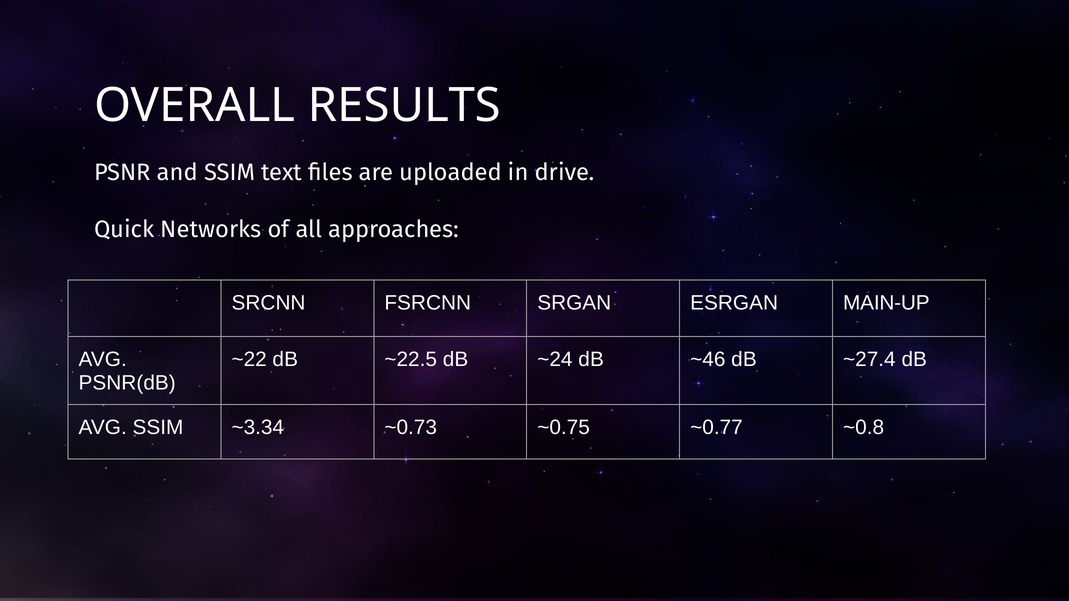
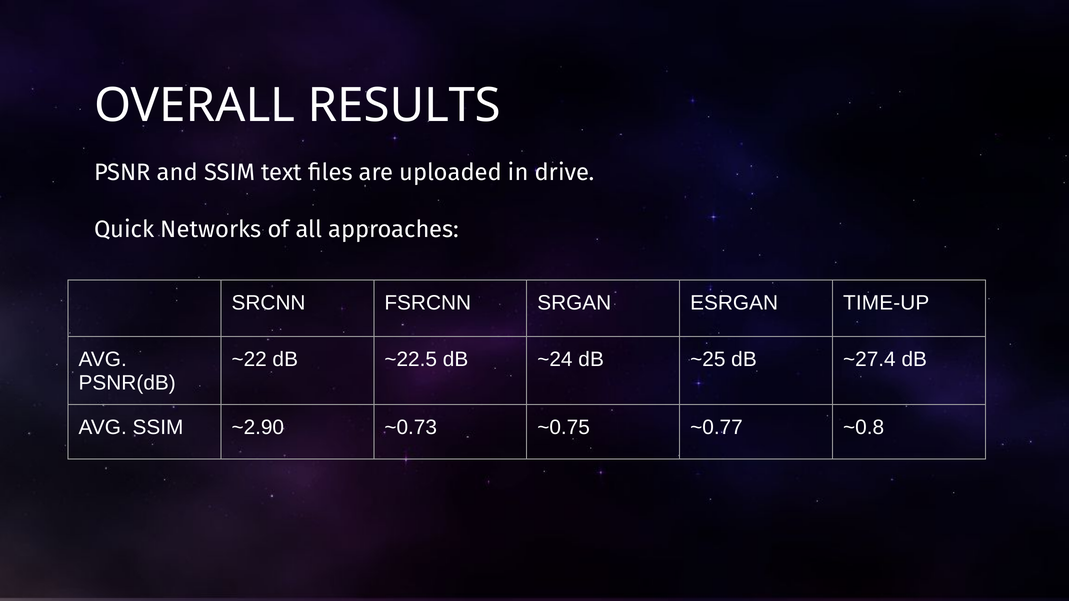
MAIN-UP: MAIN-UP -> TIME-UP (886, 303)
~46: ~46 -> ~25 (708, 360)
~3.34: ~3.34 -> ~2.90 (258, 428)
